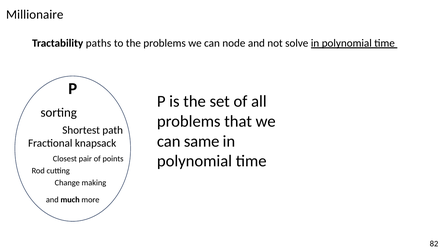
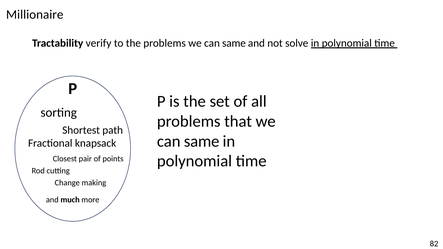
paths: paths -> verify (99, 43)
problems we can node: node -> same (234, 43)
